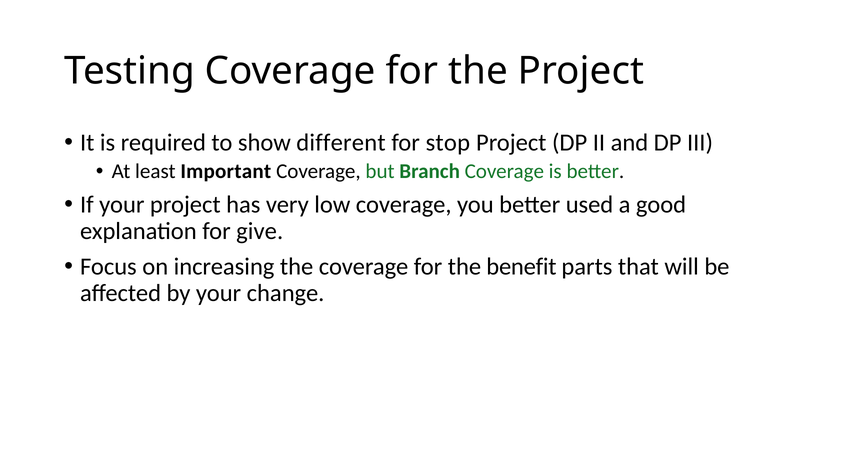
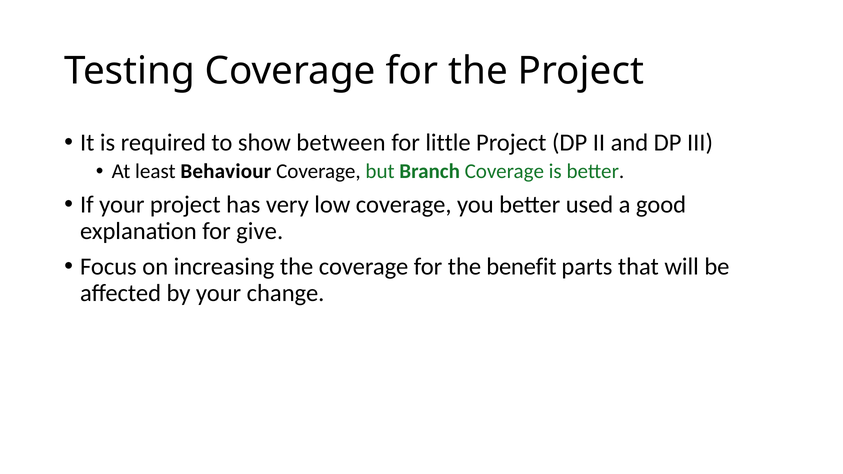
different: different -> between (341, 142)
stop: stop -> little (448, 142)
Important: Important -> Behaviour (226, 172)
